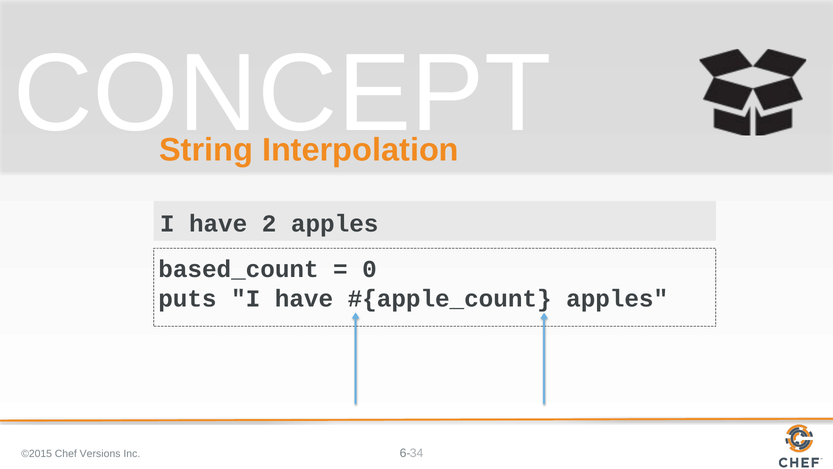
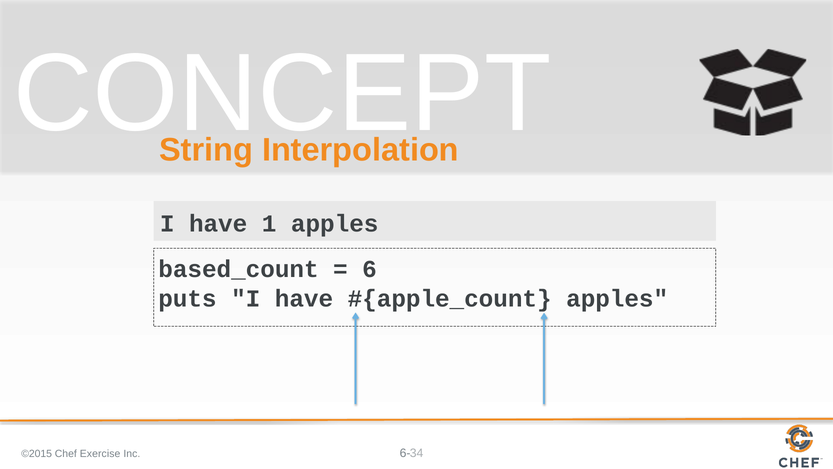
2: 2 -> 1 (269, 223)
0: 0 -> 6 (370, 269)
Versions: Versions -> Exercise (100, 453)
